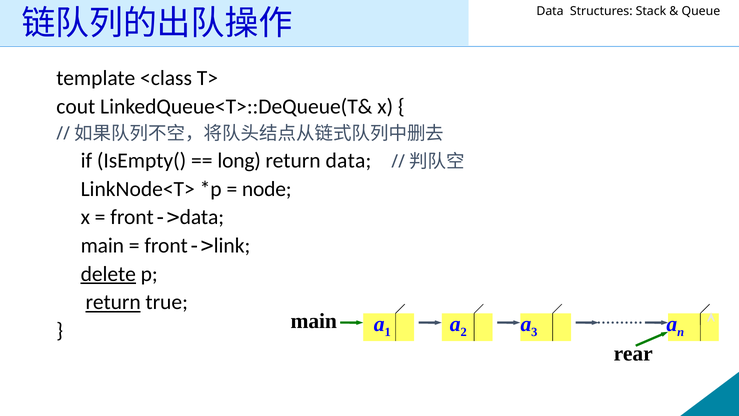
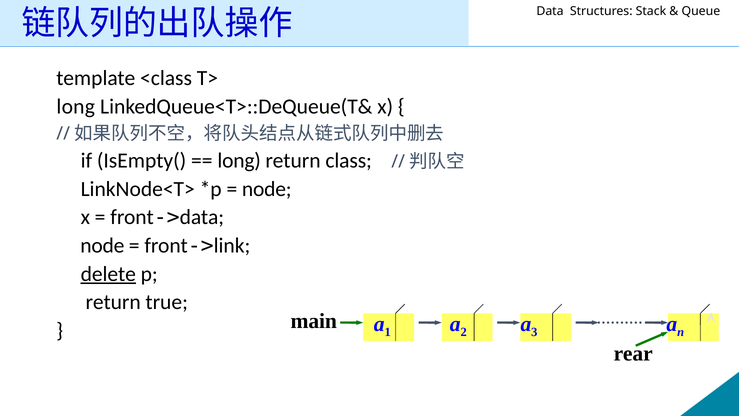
cout: cout -> long (76, 107)
return data: data -> class (349, 160)
main: main -> node (102, 245)
return underline: present -> none (113, 302)
